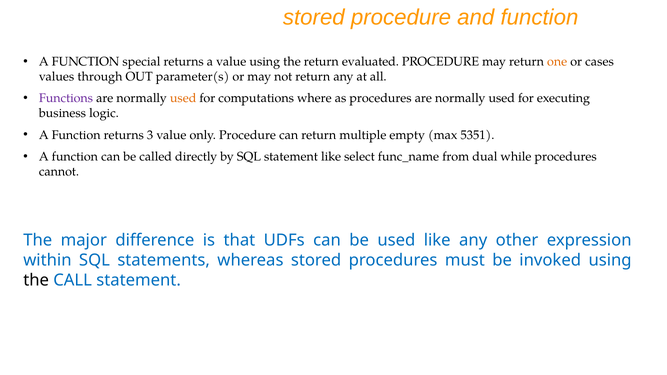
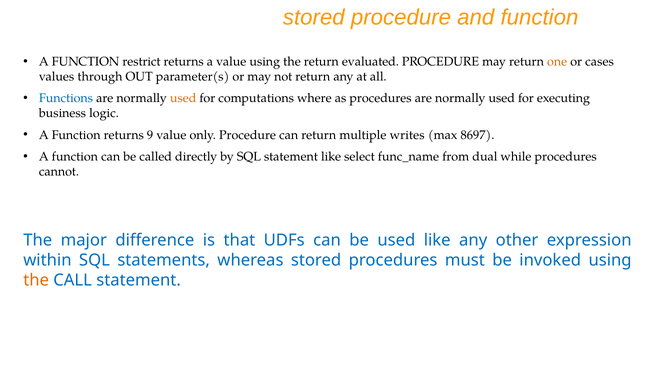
special: special -> restrict (142, 62)
Functions colour: purple -> blue (66, 98)
3: 3 -> 9 (150, 135)
empty: empty -> writes (407, 135)
5351: 5351 -> 8697 (477, 135)
the colour: black -> orange (36, 281)
